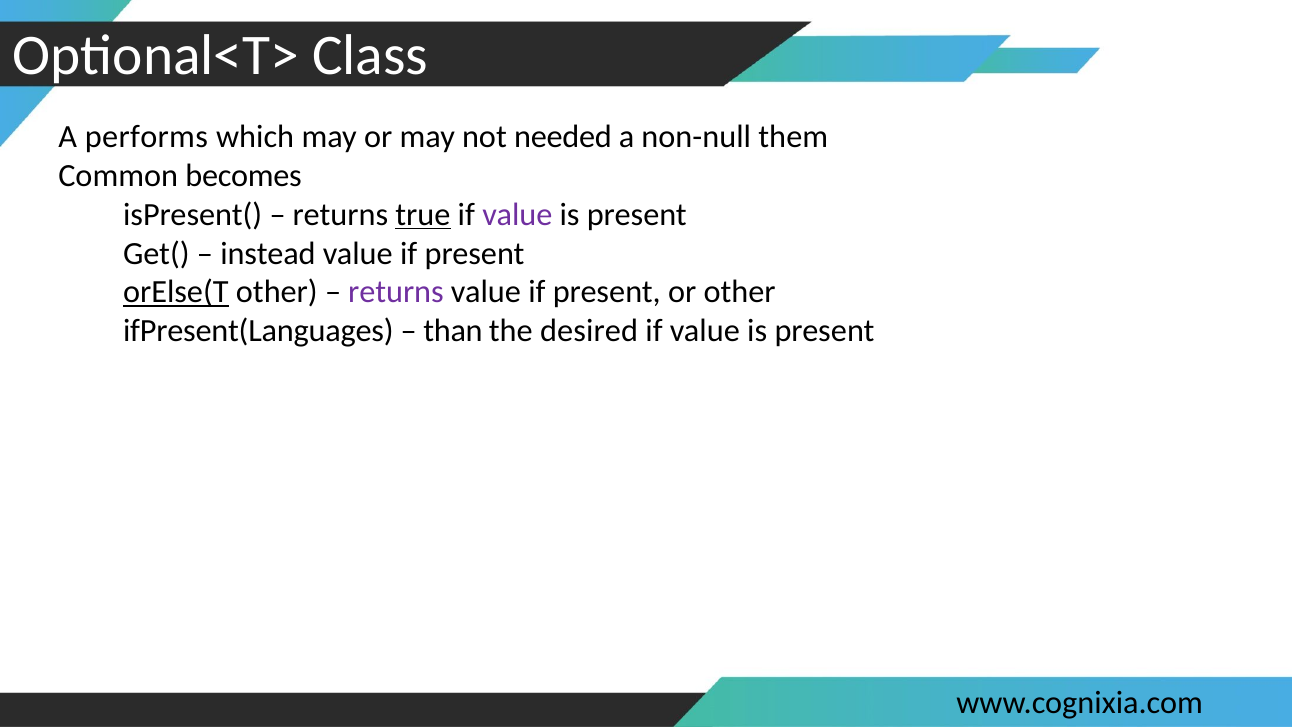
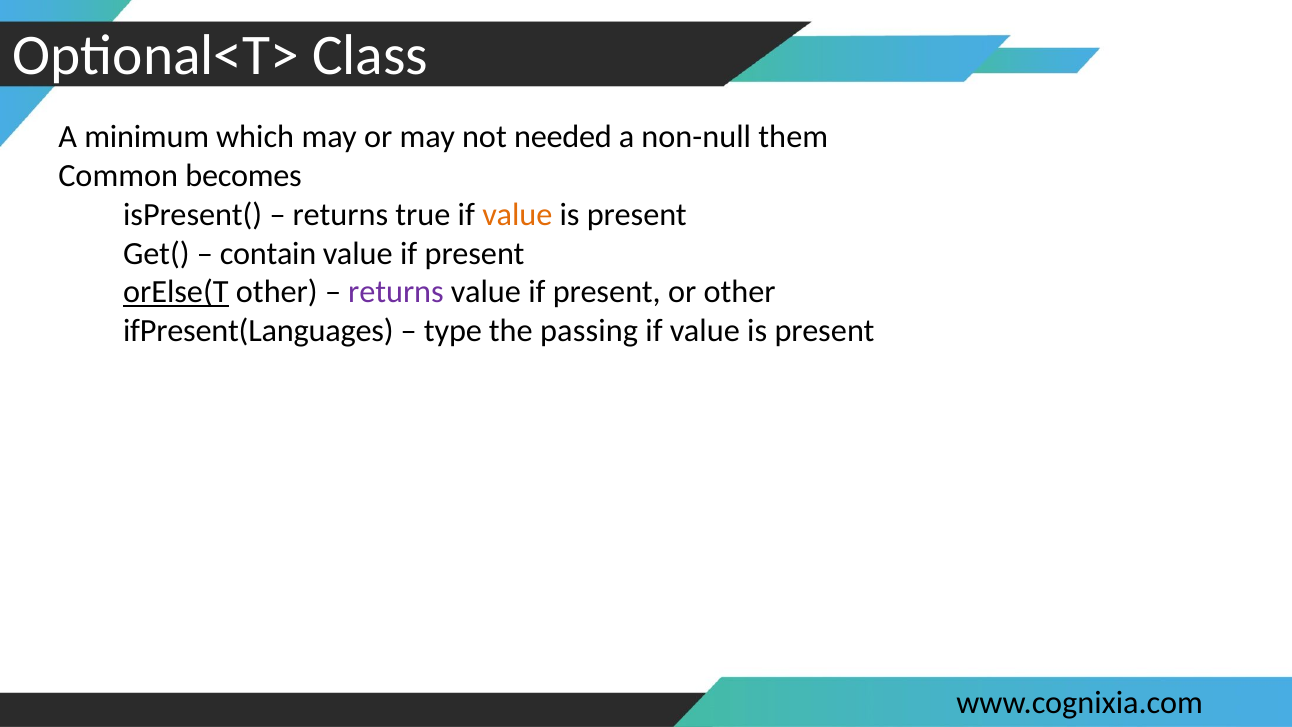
performs: performs -> minimum (147, 137)
true underline: present -> none (423, 215)
value colour: purple -> orange (517, 215)
instead: instead -> contain (268, 253)
than: than -> type (453, 331)
desired: desired -> passing (589, 331)
